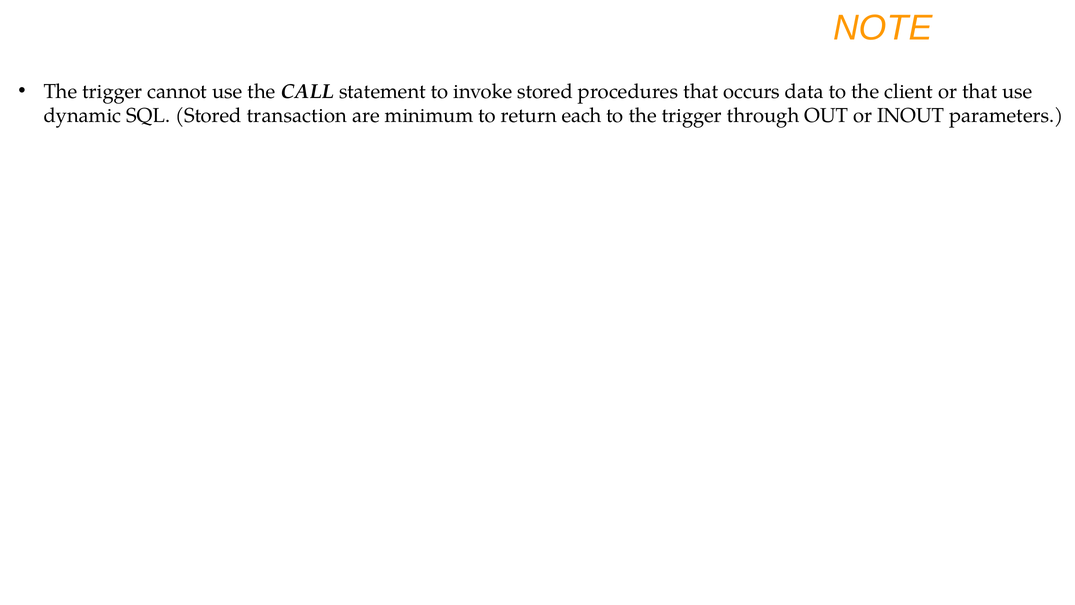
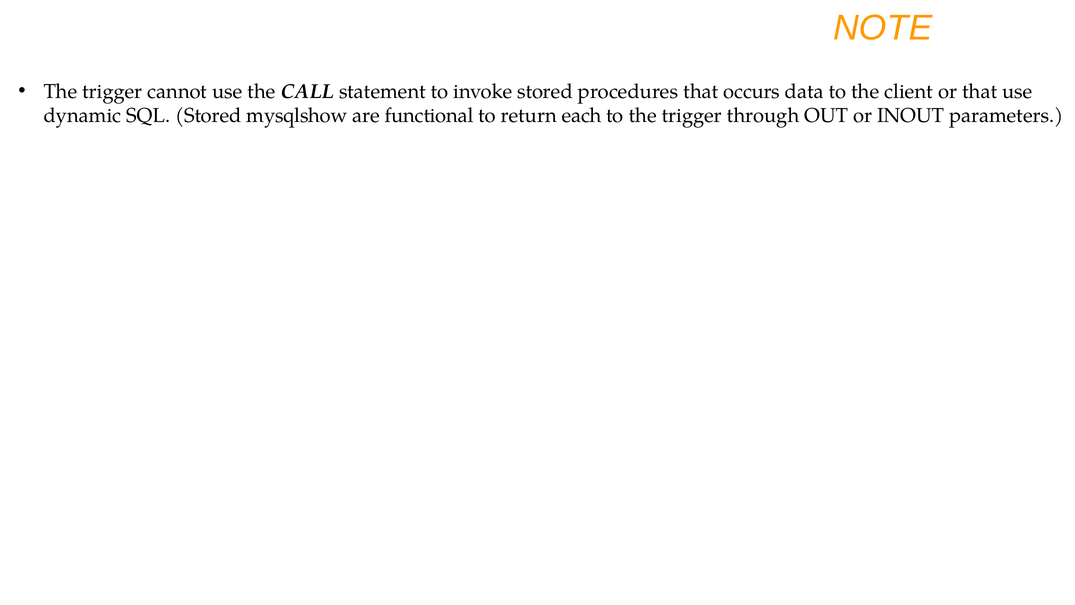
transaction: transaction -> mysqlshow (297, 116)
minimum: minimum -> functional (429, 116)
